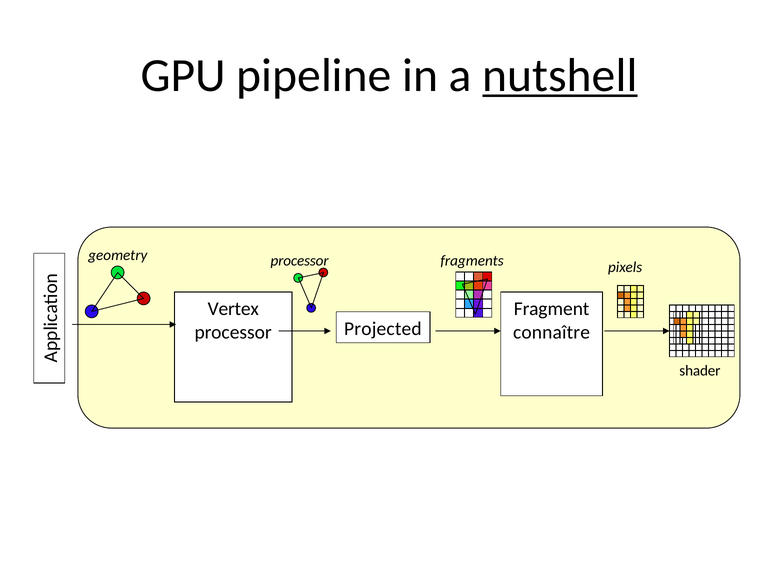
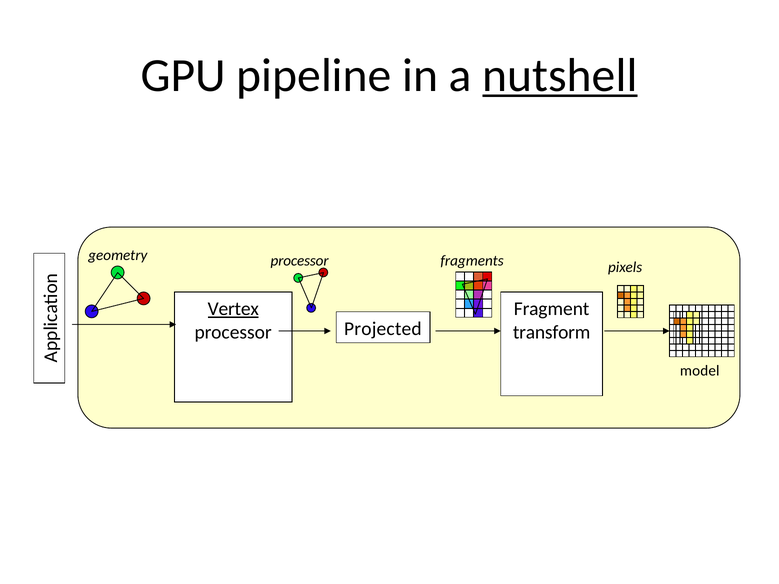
Vertex underline: none -> present (233, 309)
connaître: connaître -> transform (552, 332)
shader: shader -> model (700, 371)
